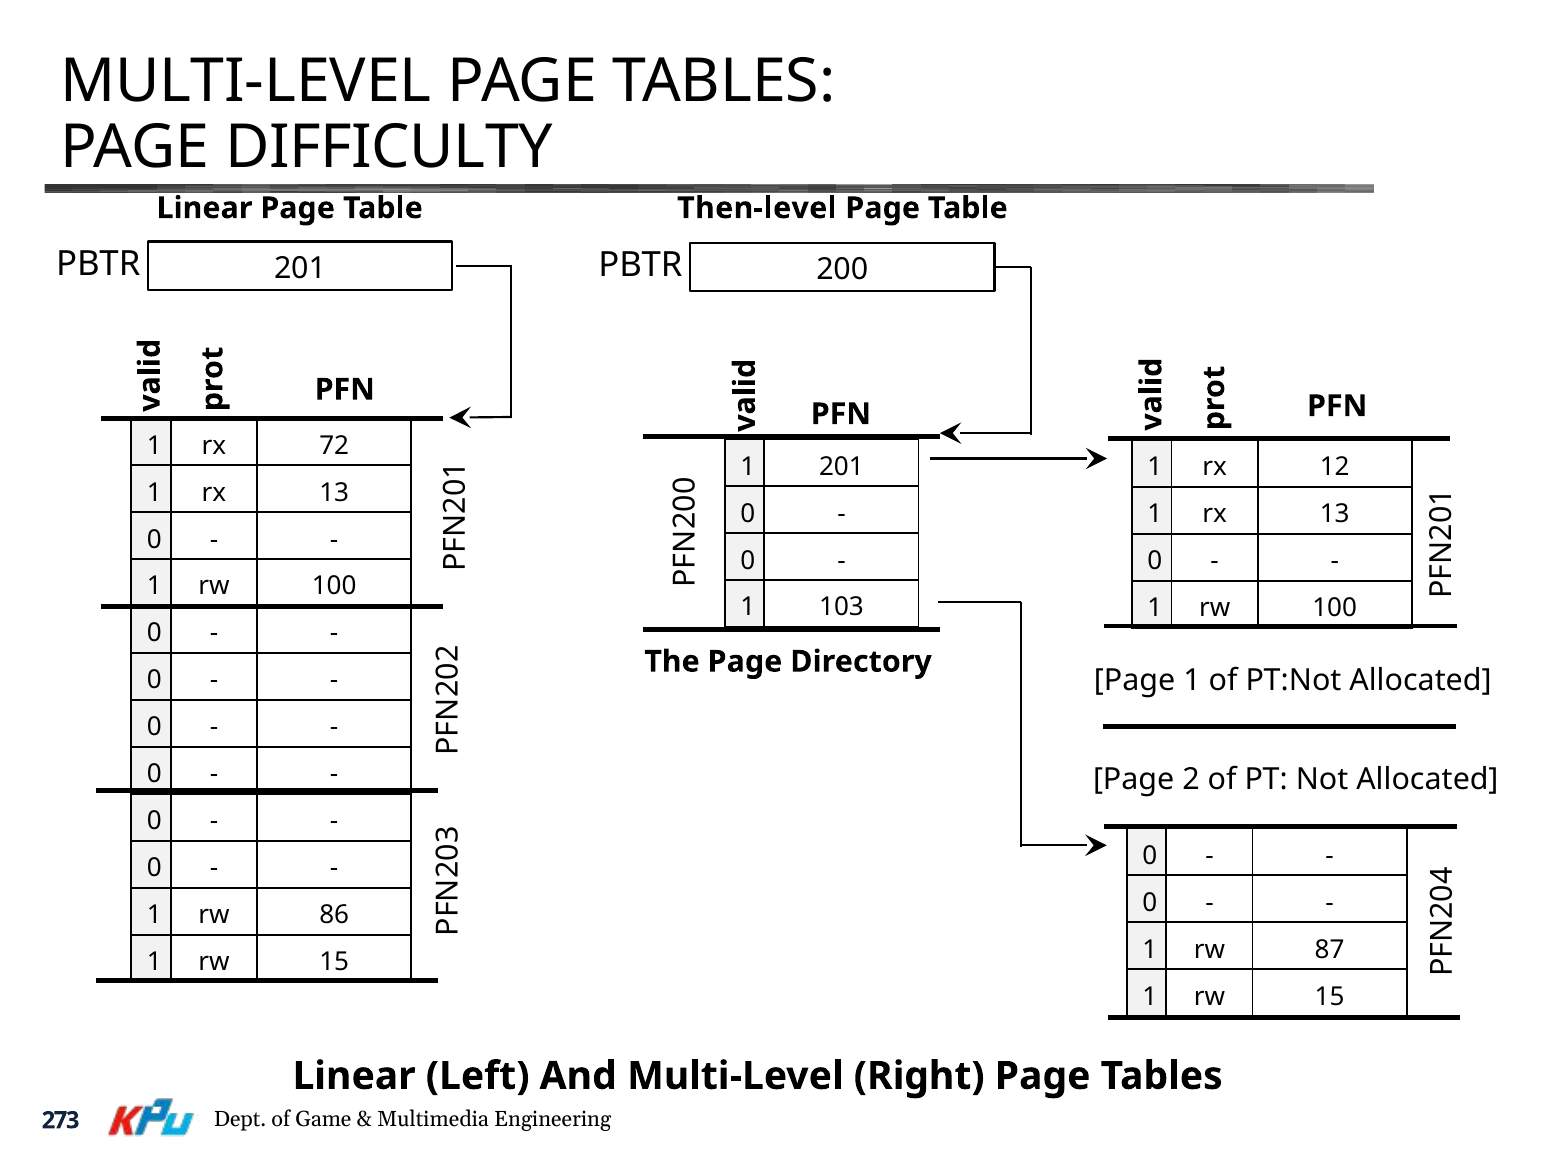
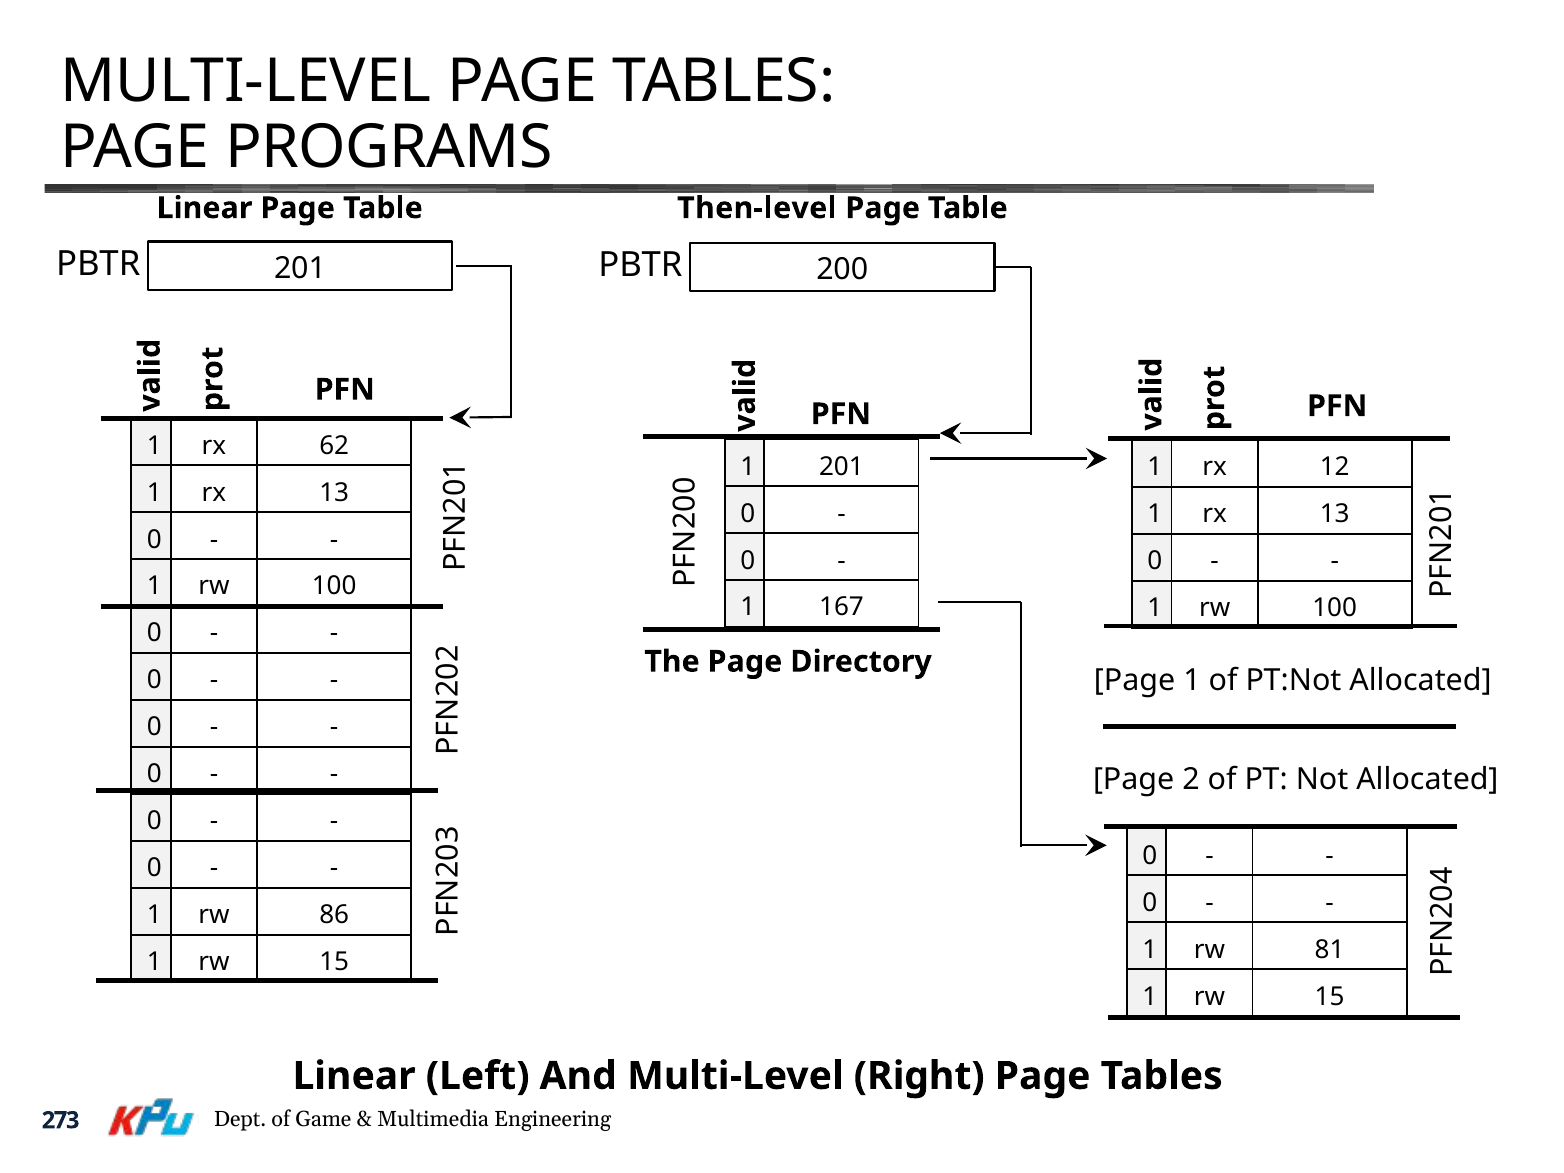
DIFFICULTY: DIFFICULTY -> PROGRAMS (389, 147)
72: 72 -> 62 (334, 445)
103: 103 -> 167 (841, 607)
87: 87 -> 81 (1330, 950)
